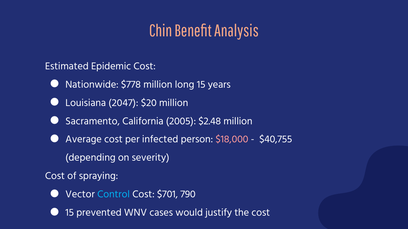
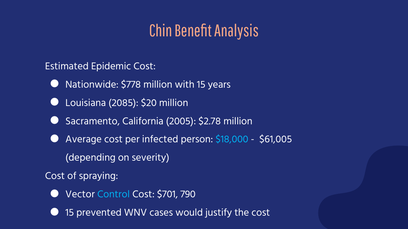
long: long -> with (185, 85)
2047: 2047 -> 2085 (123, 103)
$2.48: $2.48 -> $2.78 (210, 121)
$18,000 colour: pink -> light blue (232, 140)
$40,755: $40,755 -> $61,005 (276, 140)
